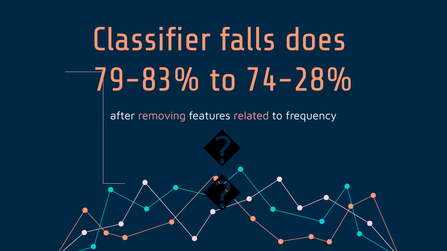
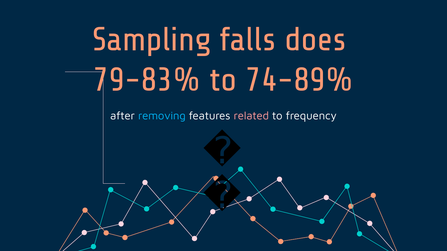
Classifier: Classifier -> Sampling (152, 40)
74-28%: 74-28% -> 74-89% (300, 80)
removing colour: pink -> light blue (162, 116)
